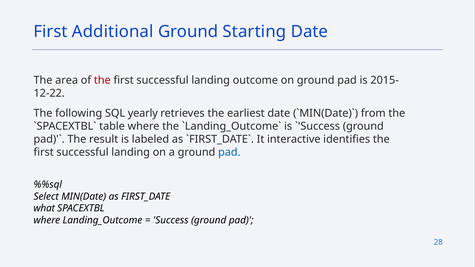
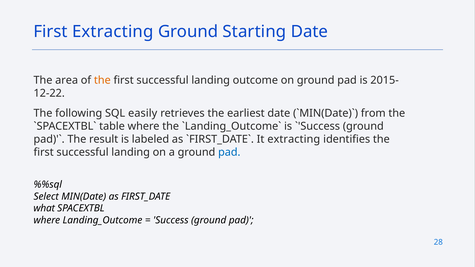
First Additional: Additional -> Extracting (113, 32)
the colour: red -> orange (102, 80)
yearly: yearly -> easily (143, 113)
It interactive: interactive -> extracting (294, 139)
